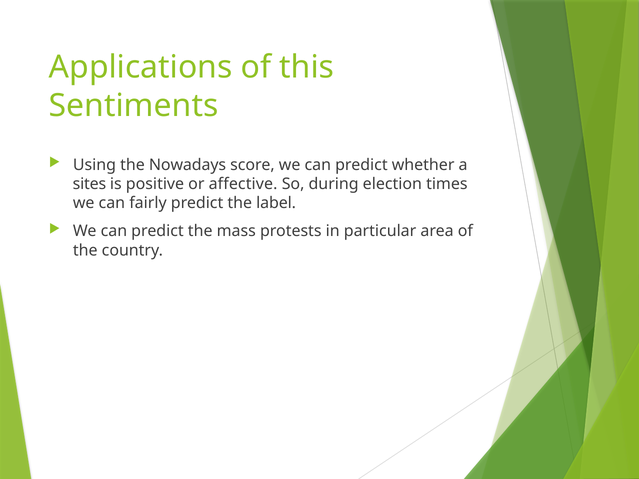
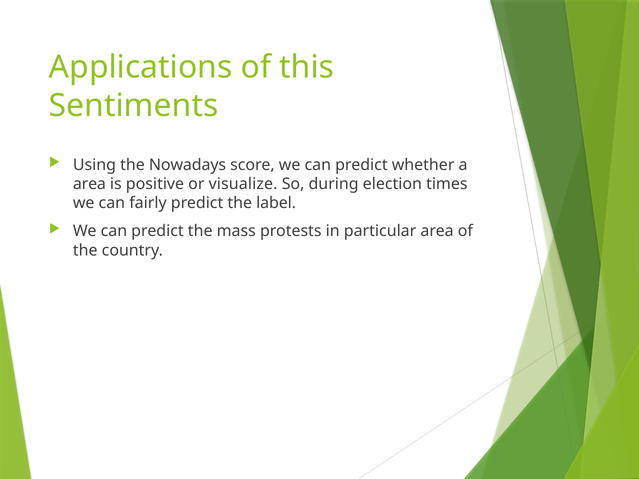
sites: sites -> area (89, 184)
affective: affective -> visualize (243, 184)
